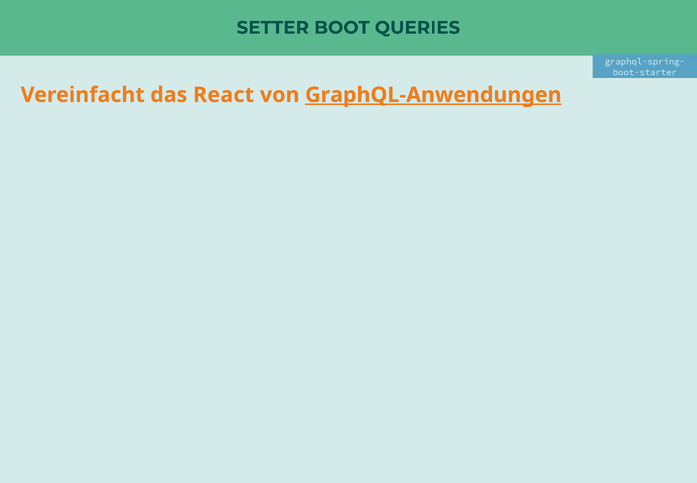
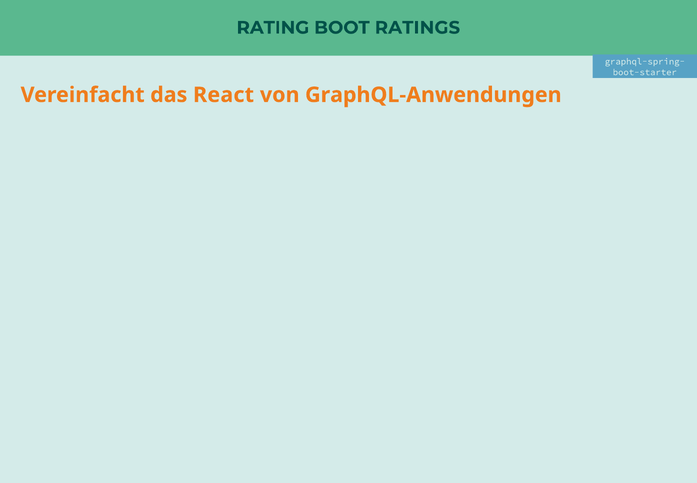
SETTER: SETTER -> RATING (273, 28)
QUERIES: QUERIES -> RATINGS (417, 28)
GraphQL-Anwendungen underline: present -> none (433, 95)
